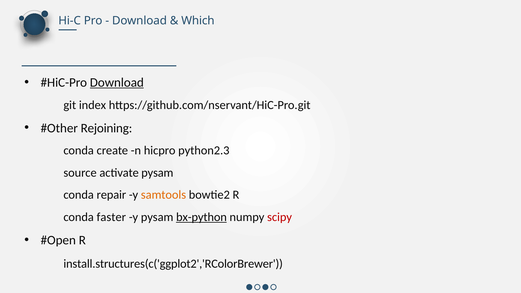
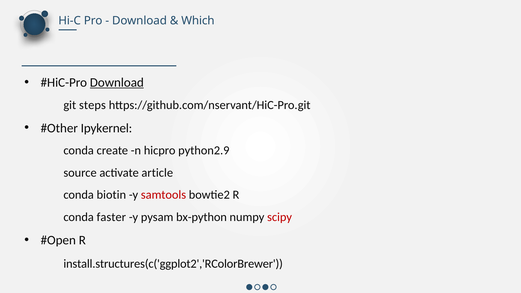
index: index -> steps (92, 105)
Rejoining: Rejoining -> Ipykernel (106, 128)
python2.3: python2.3 -> python2.9 (204, 151)
activate pysam: pysam -> article (157, 173)
repair: repair -> biotin (111, 195)
samtools colour: orange -> red (163, 195)
bx-python underline: present -> none (202, 217)
